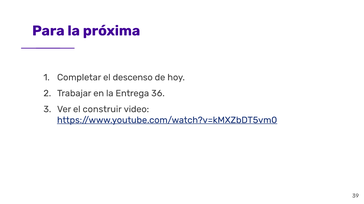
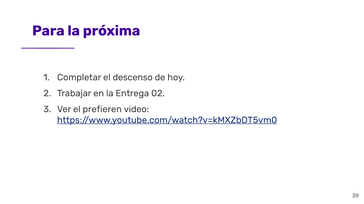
36: 36 -> 02 (158, 94)
construir: construir -> prefieren (102, 110)
